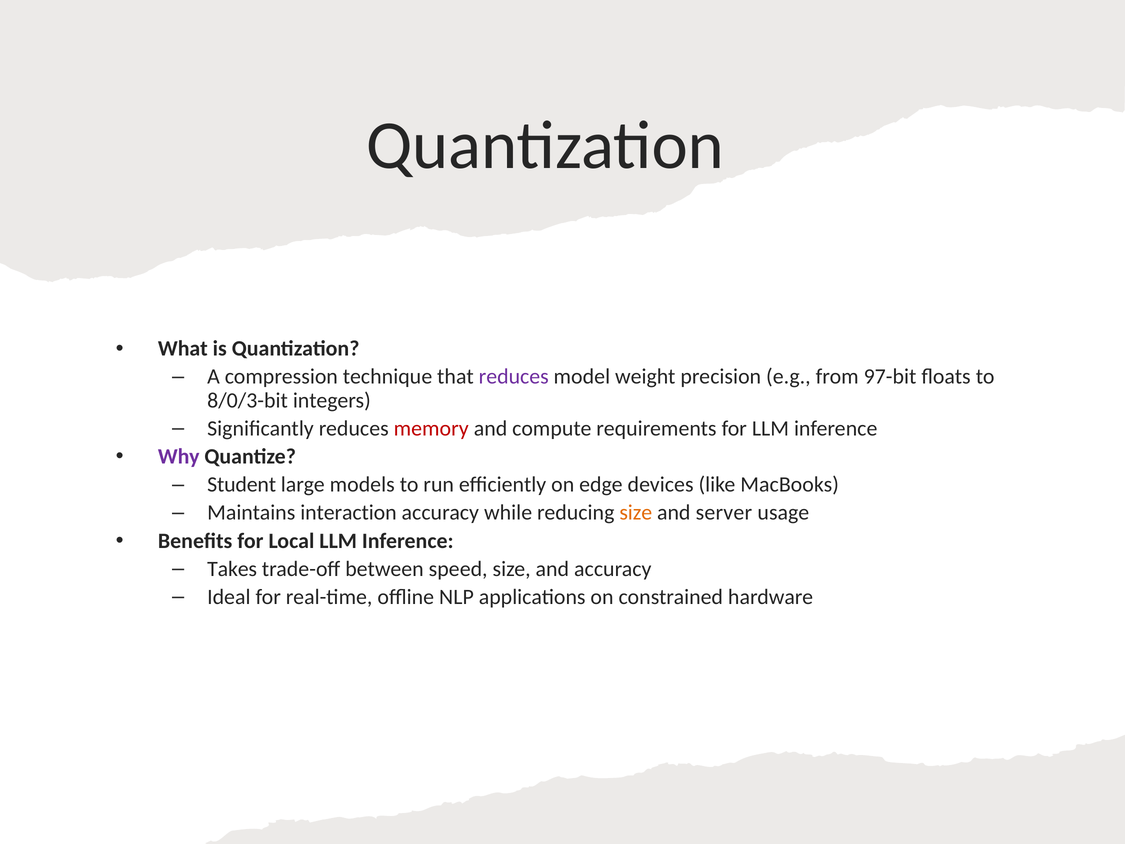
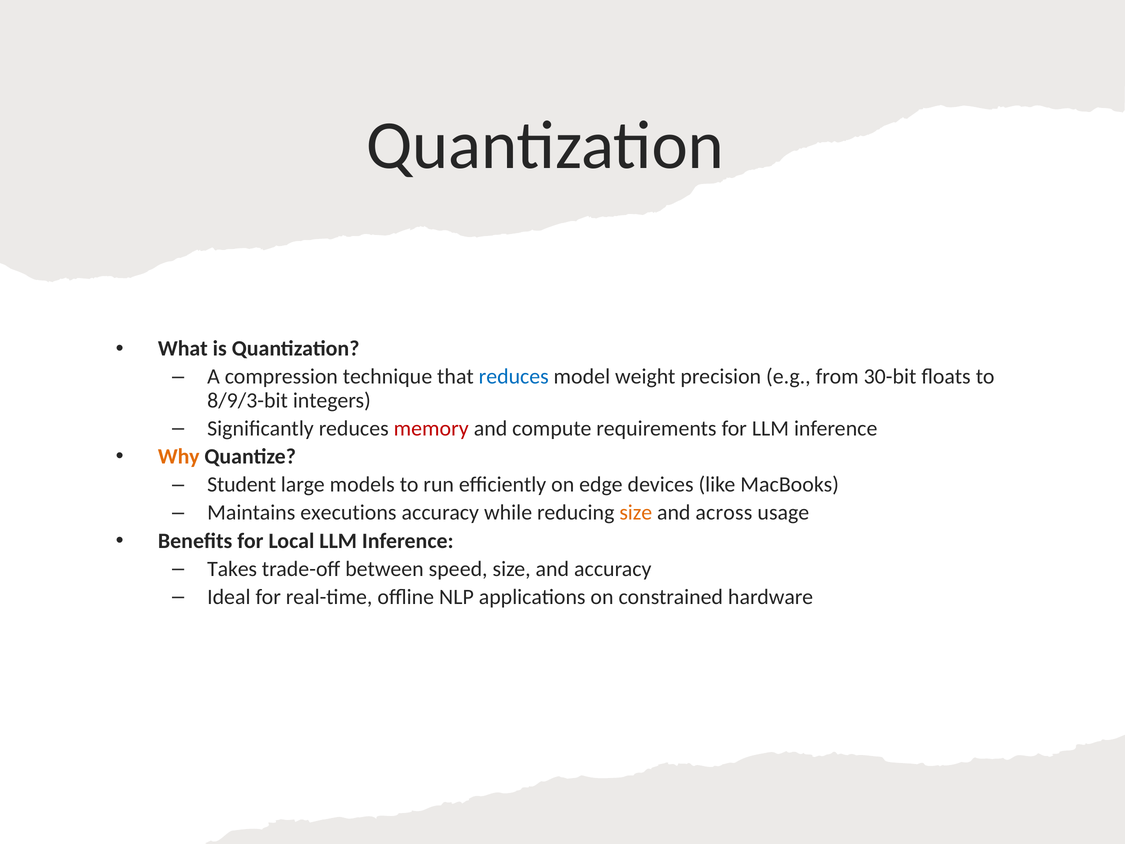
reduces colour: purple -> blue (514, 377)
97-bit: 97-bit -> 30-bit (890, 377)
8/0/3-bit: 8/0/3-bit -> 8/9/3-bit (248, 400)
Why colour: purple -> orange (179, 456)
interaction: interaction -> executions (348, 513)
server: server -> across (724, 513)
